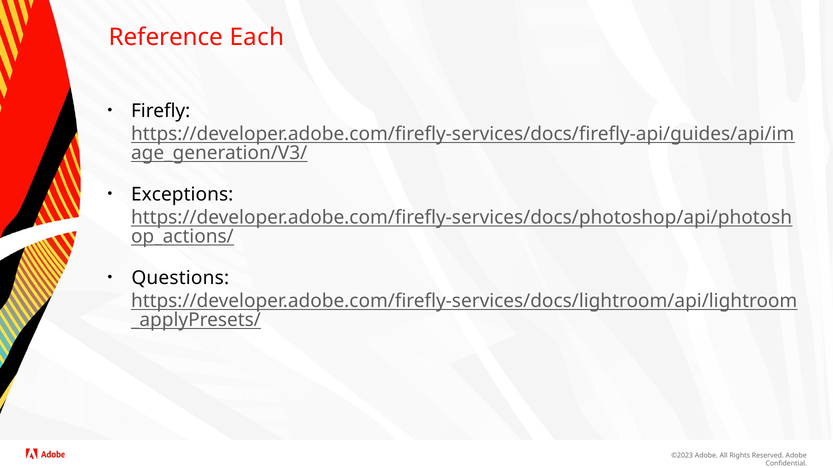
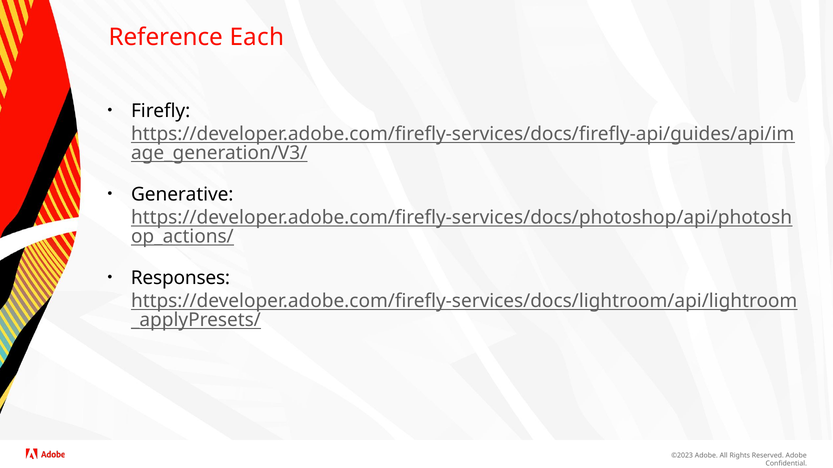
Exceptions: Exceptions -> Generative (182, 195)
Questions: Questions -> Responses (180, 278)
